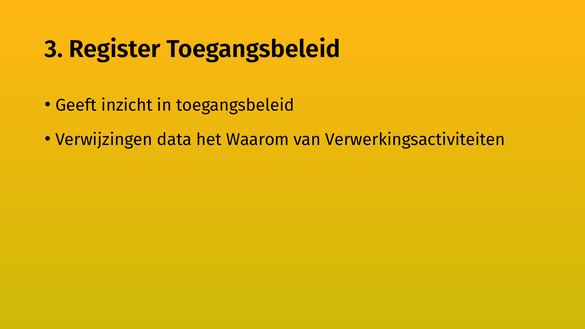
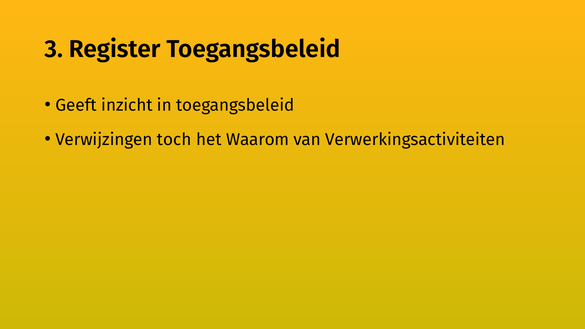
data: data -> toch (174, 140)
